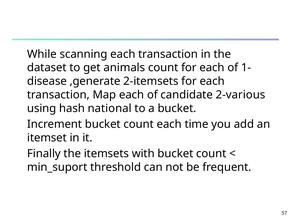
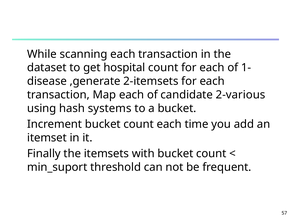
animals: animals -> hospital (124, 67)
national: national -> systems (110, 108)
